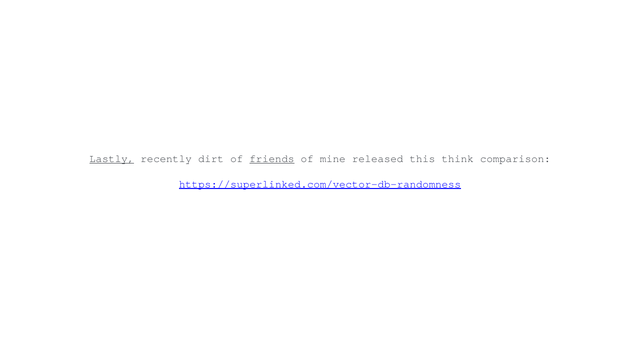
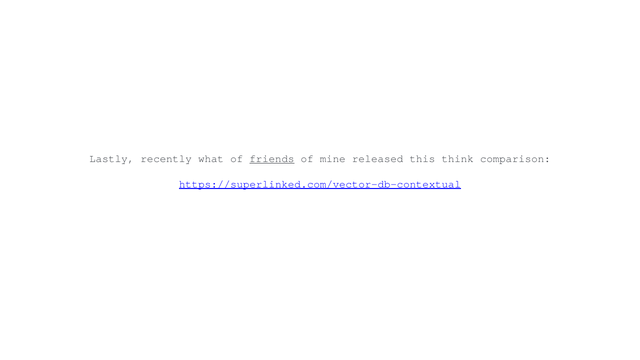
Lastly underline: present -> none (112, 159)
dirt: dirt -> what (211, 159)
https://superlinked.com/vector-db-randomness: https://superlinked.com/vector-db-randomness -> https://superlinked.com/vector-db-contextual (320, 184)
